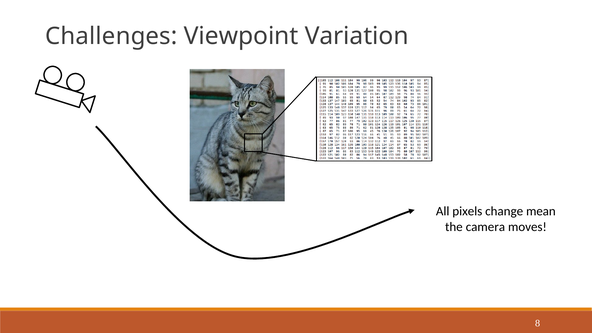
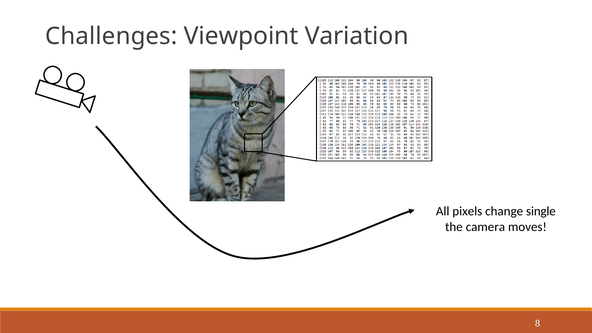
mean: mean -> single (541, 211)
